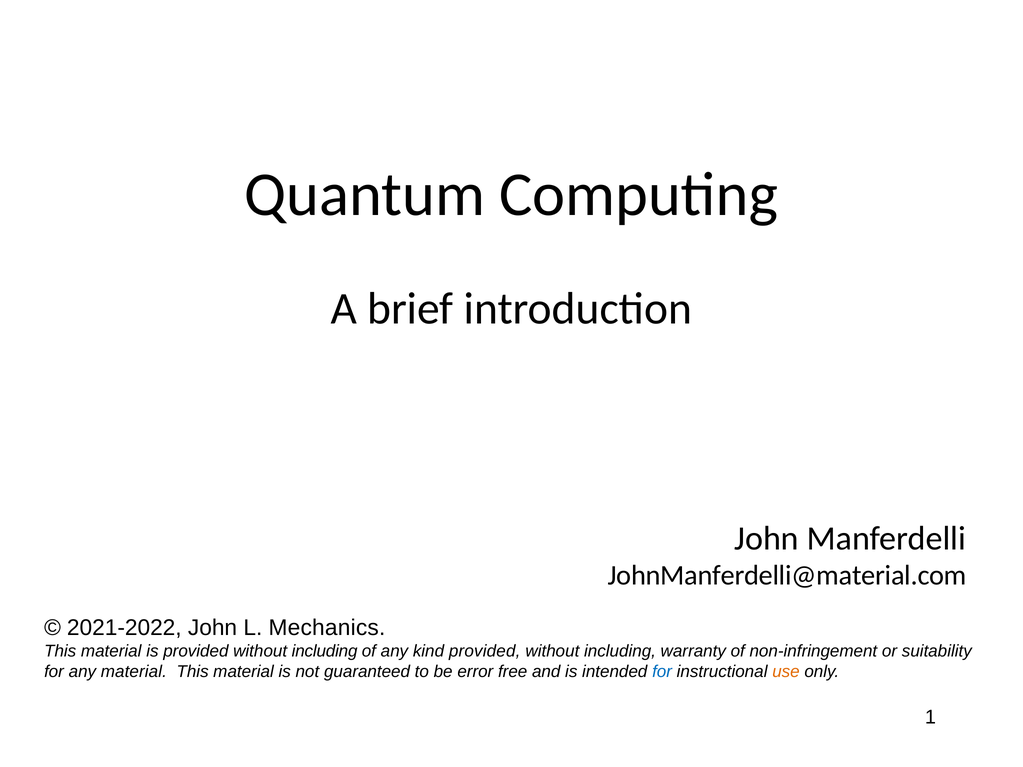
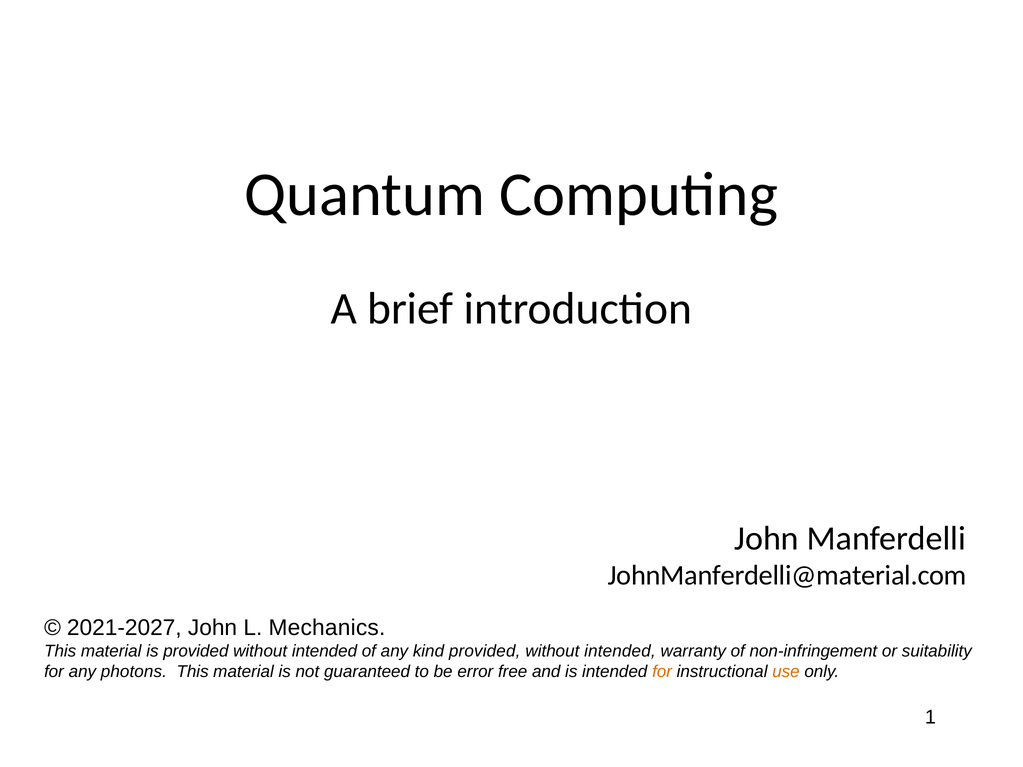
2021-2022: 2021-2022 -> 2021-2027 (124, 628)
is provided without including: including -> intended (325, 651)
including: including -> intended (620, 651)
any material: material -> photons (134, 672)
for colour: blue -> orange (662, 672)
